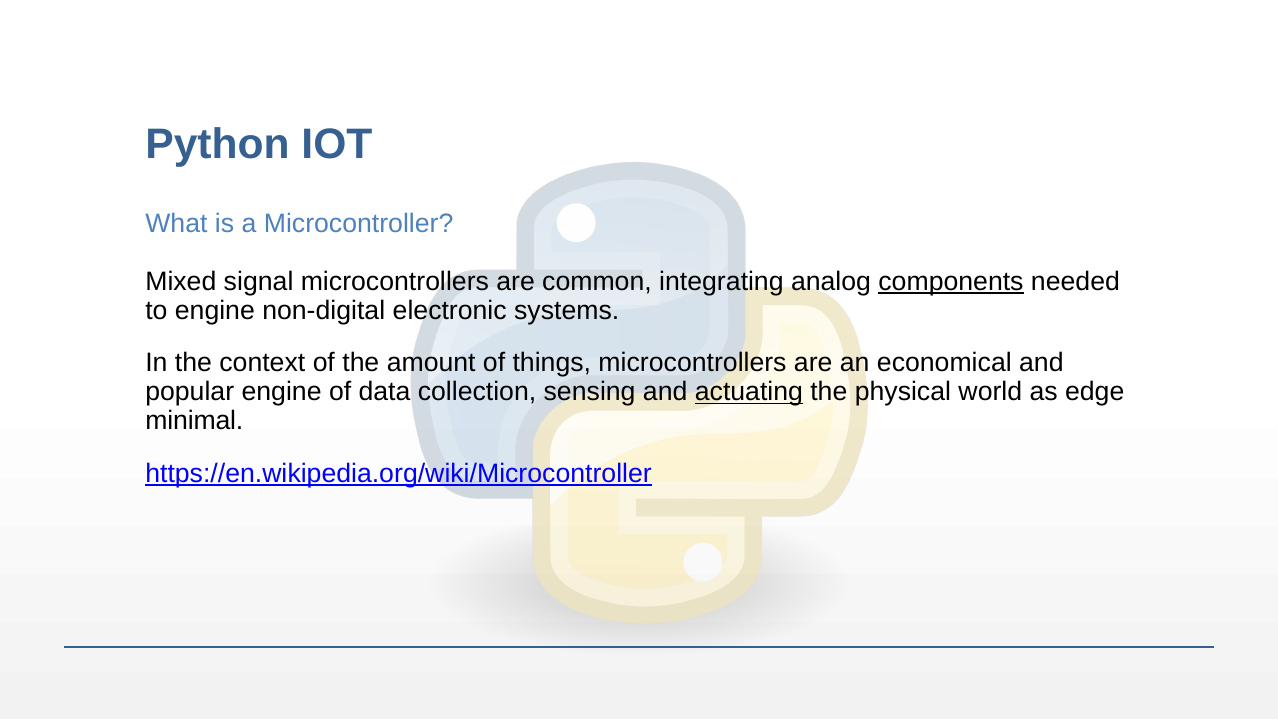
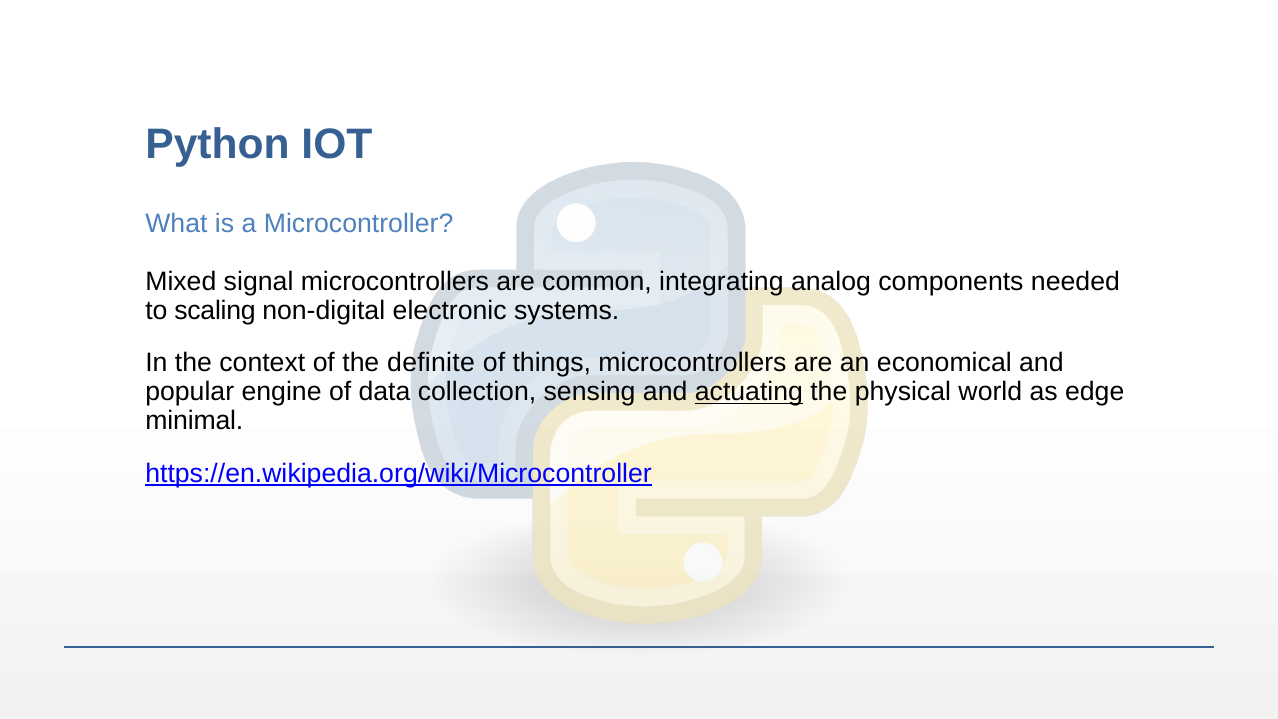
components underline: present -> none (951, 282)
to engine: engine -> scaling (215, 310)
amount: amount -> definite (431, 363)
